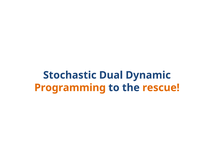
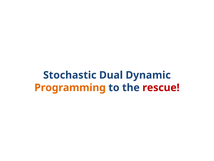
rescue colour: orange -> red (161, 87)
